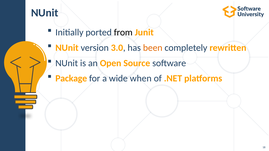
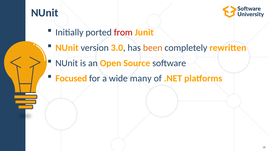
from colour: black -> red (123, 32)
Package: Package -> Focused (71, 79)
when: when -> many (141, 79)
